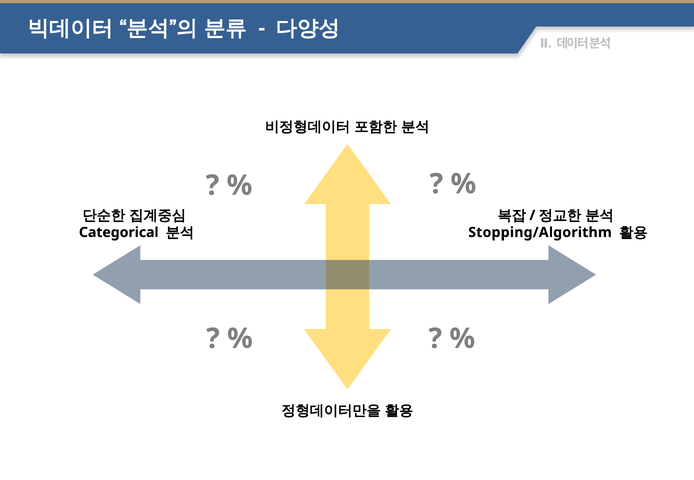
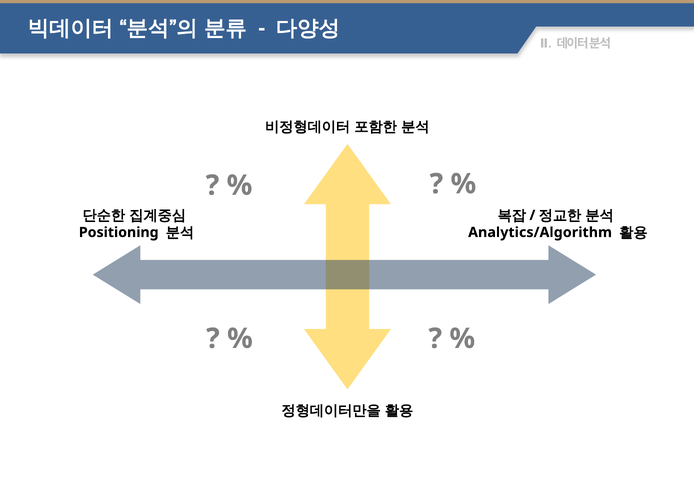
Categorical: Categorical -> Positioning (119, 233)
Stopping/Algorithm: Stopping/Algorithm -> Analytics/Algorithm (540, 233)
